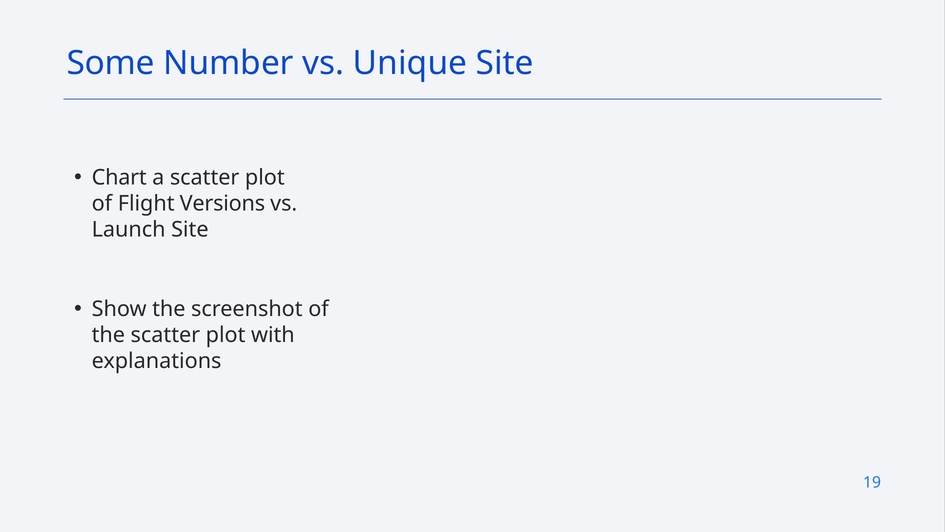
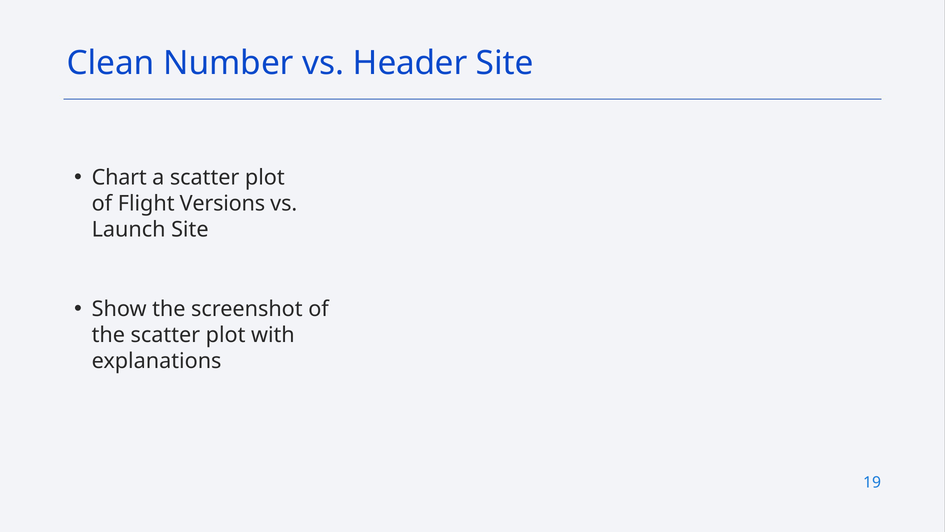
Some: Some -> Clean (111, 63)
Unique: Unique -> Header (410, 63)
